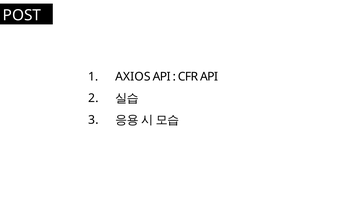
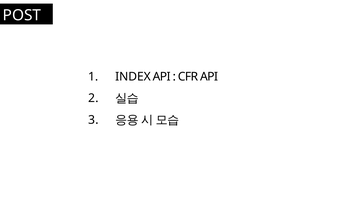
AXIOS: AXIOS -> INDEX (133, 77)
